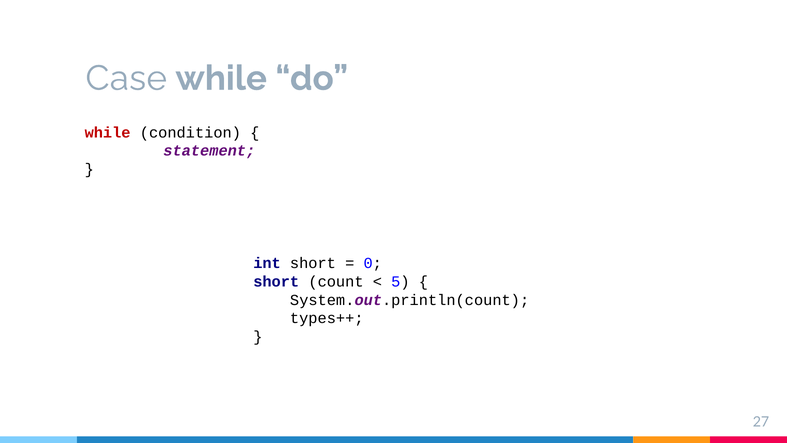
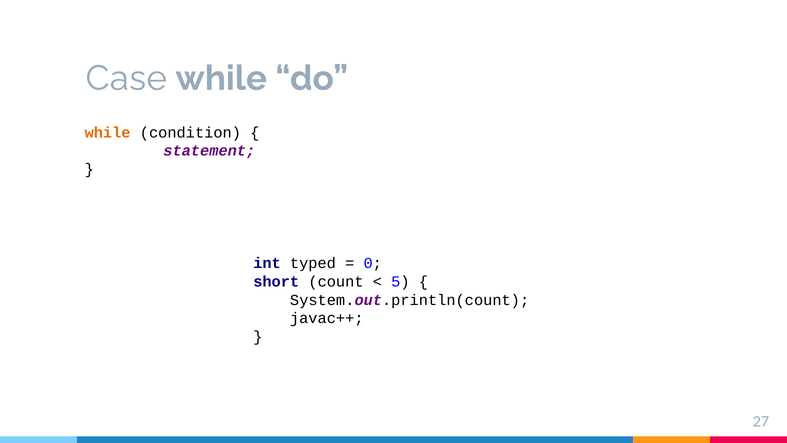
while colour: red -> orange (108, 132)
int short: short -> typed (313, 263)
types++: types++ -> javac++ (327, 318)
